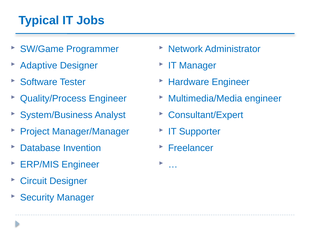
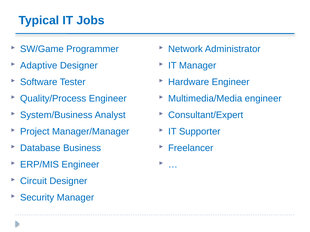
Invention: Invention -> Business (82, 148)
